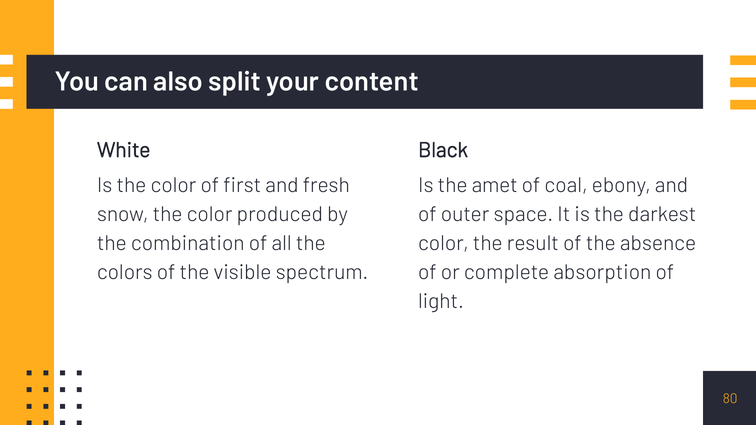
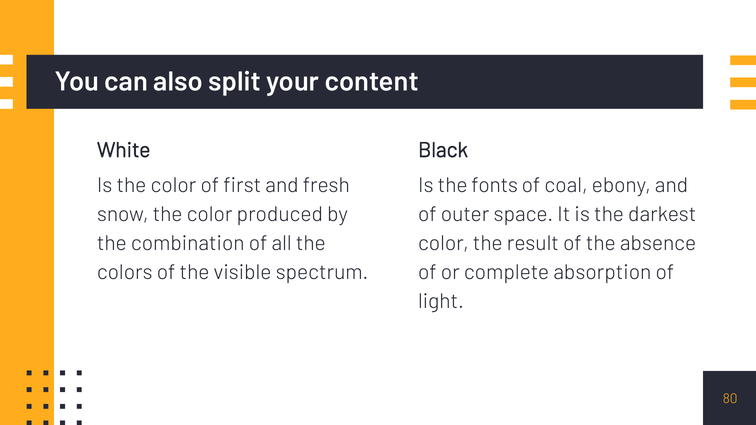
amet: amet -> fonts (495, 185)
